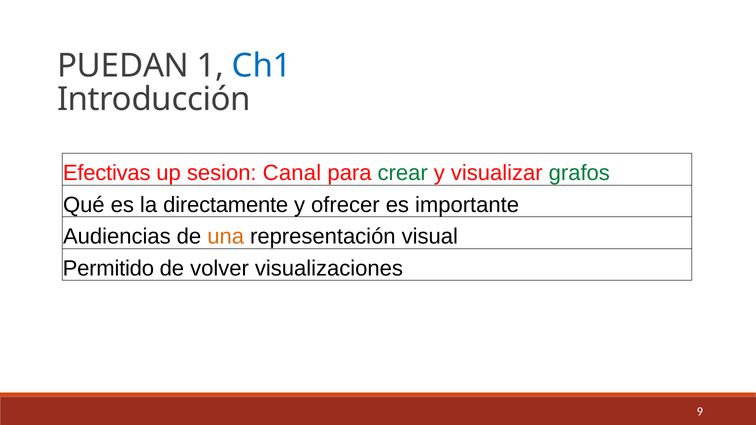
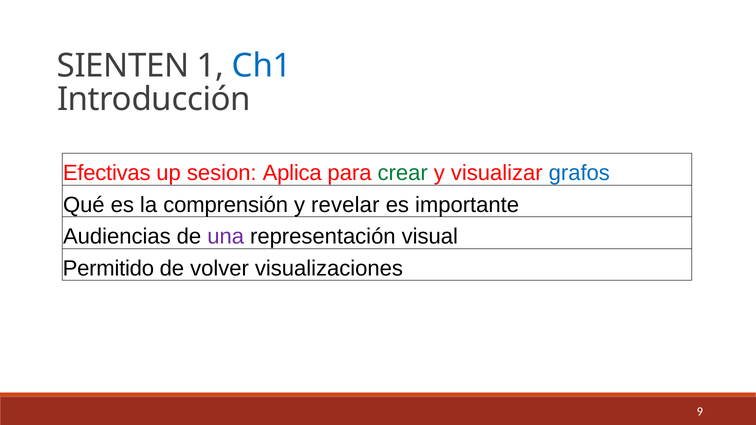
PUEDAN: PUEDAN -> SIENTEN (123, 66)
Canal: Canal -> Aplica (292, 173)
grafos colour: green -> blue (579, 173)
directamente: directamente -> comprensión (226, 205)
ofrecer: ofrecer -> revelar (345, 205)
una colour: orange -> purple (226, 237)
